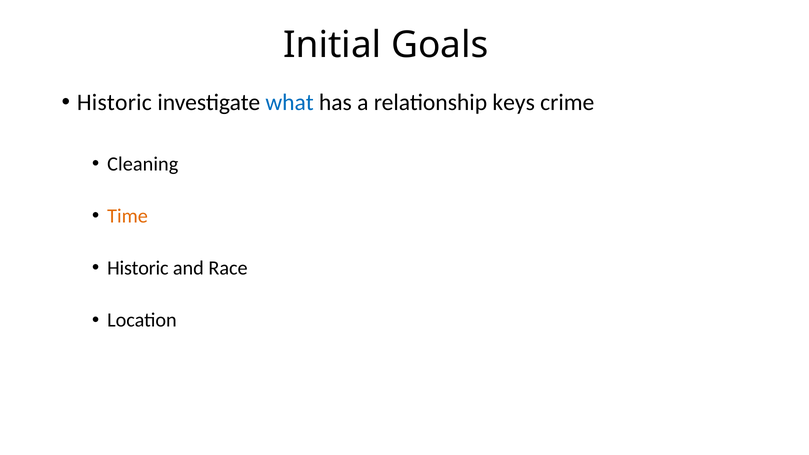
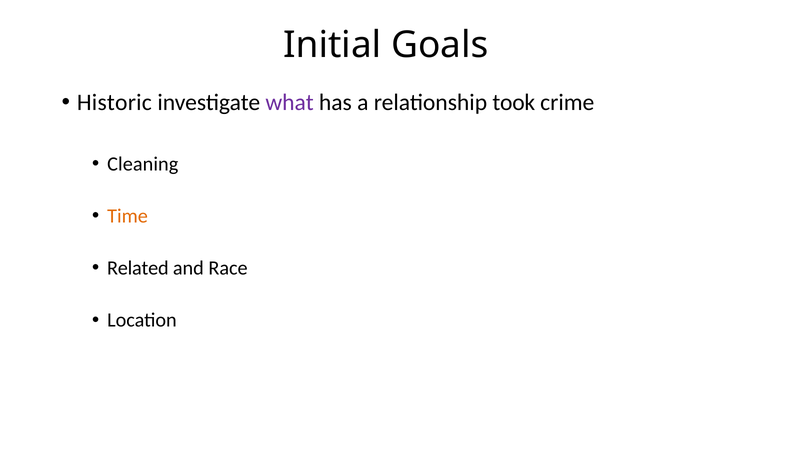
what colour: blue -> purple (290, 102)
keys: keys -> took (514, 102)
Historic: Historic -> Related (138, 268)
